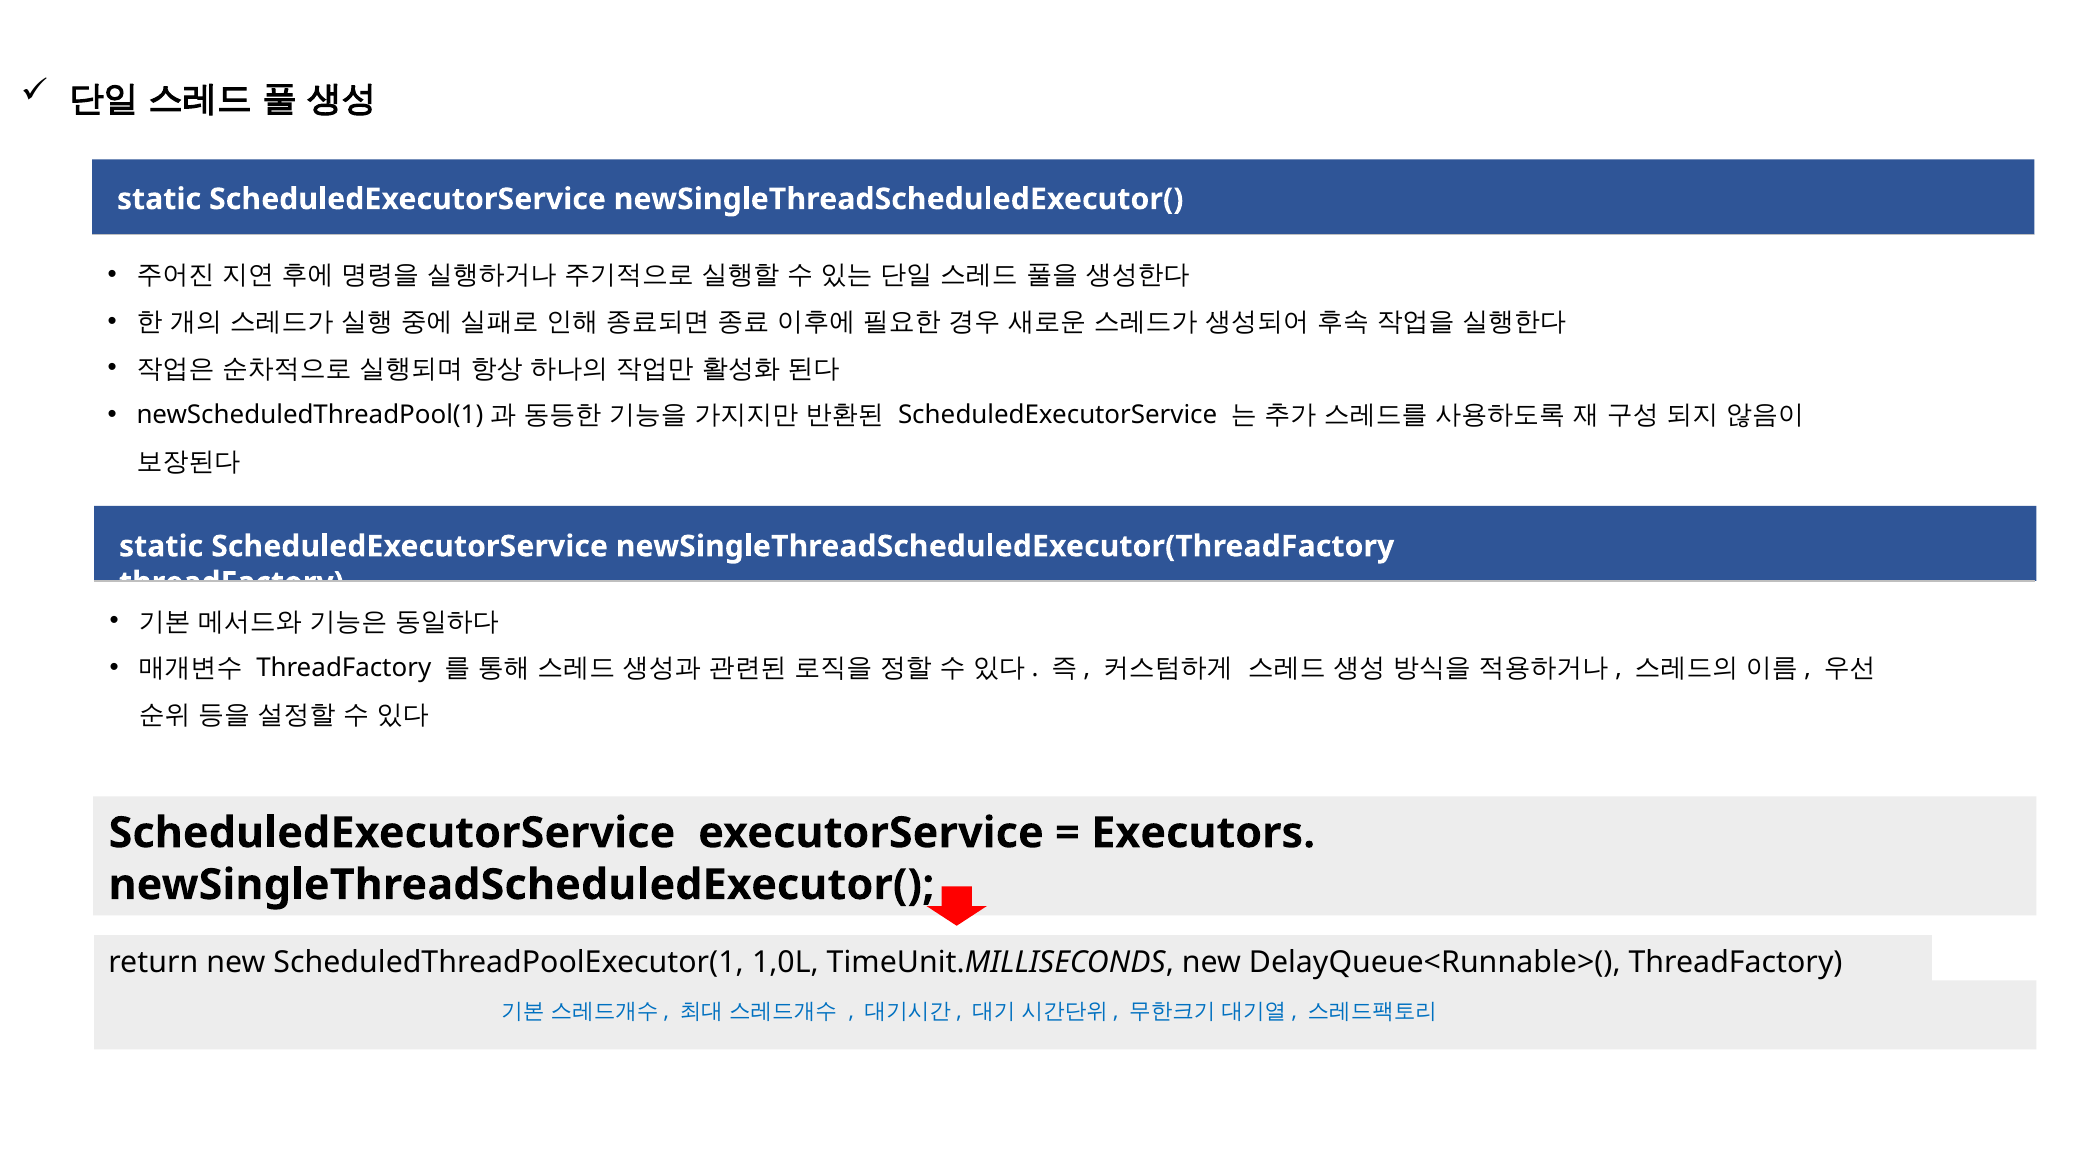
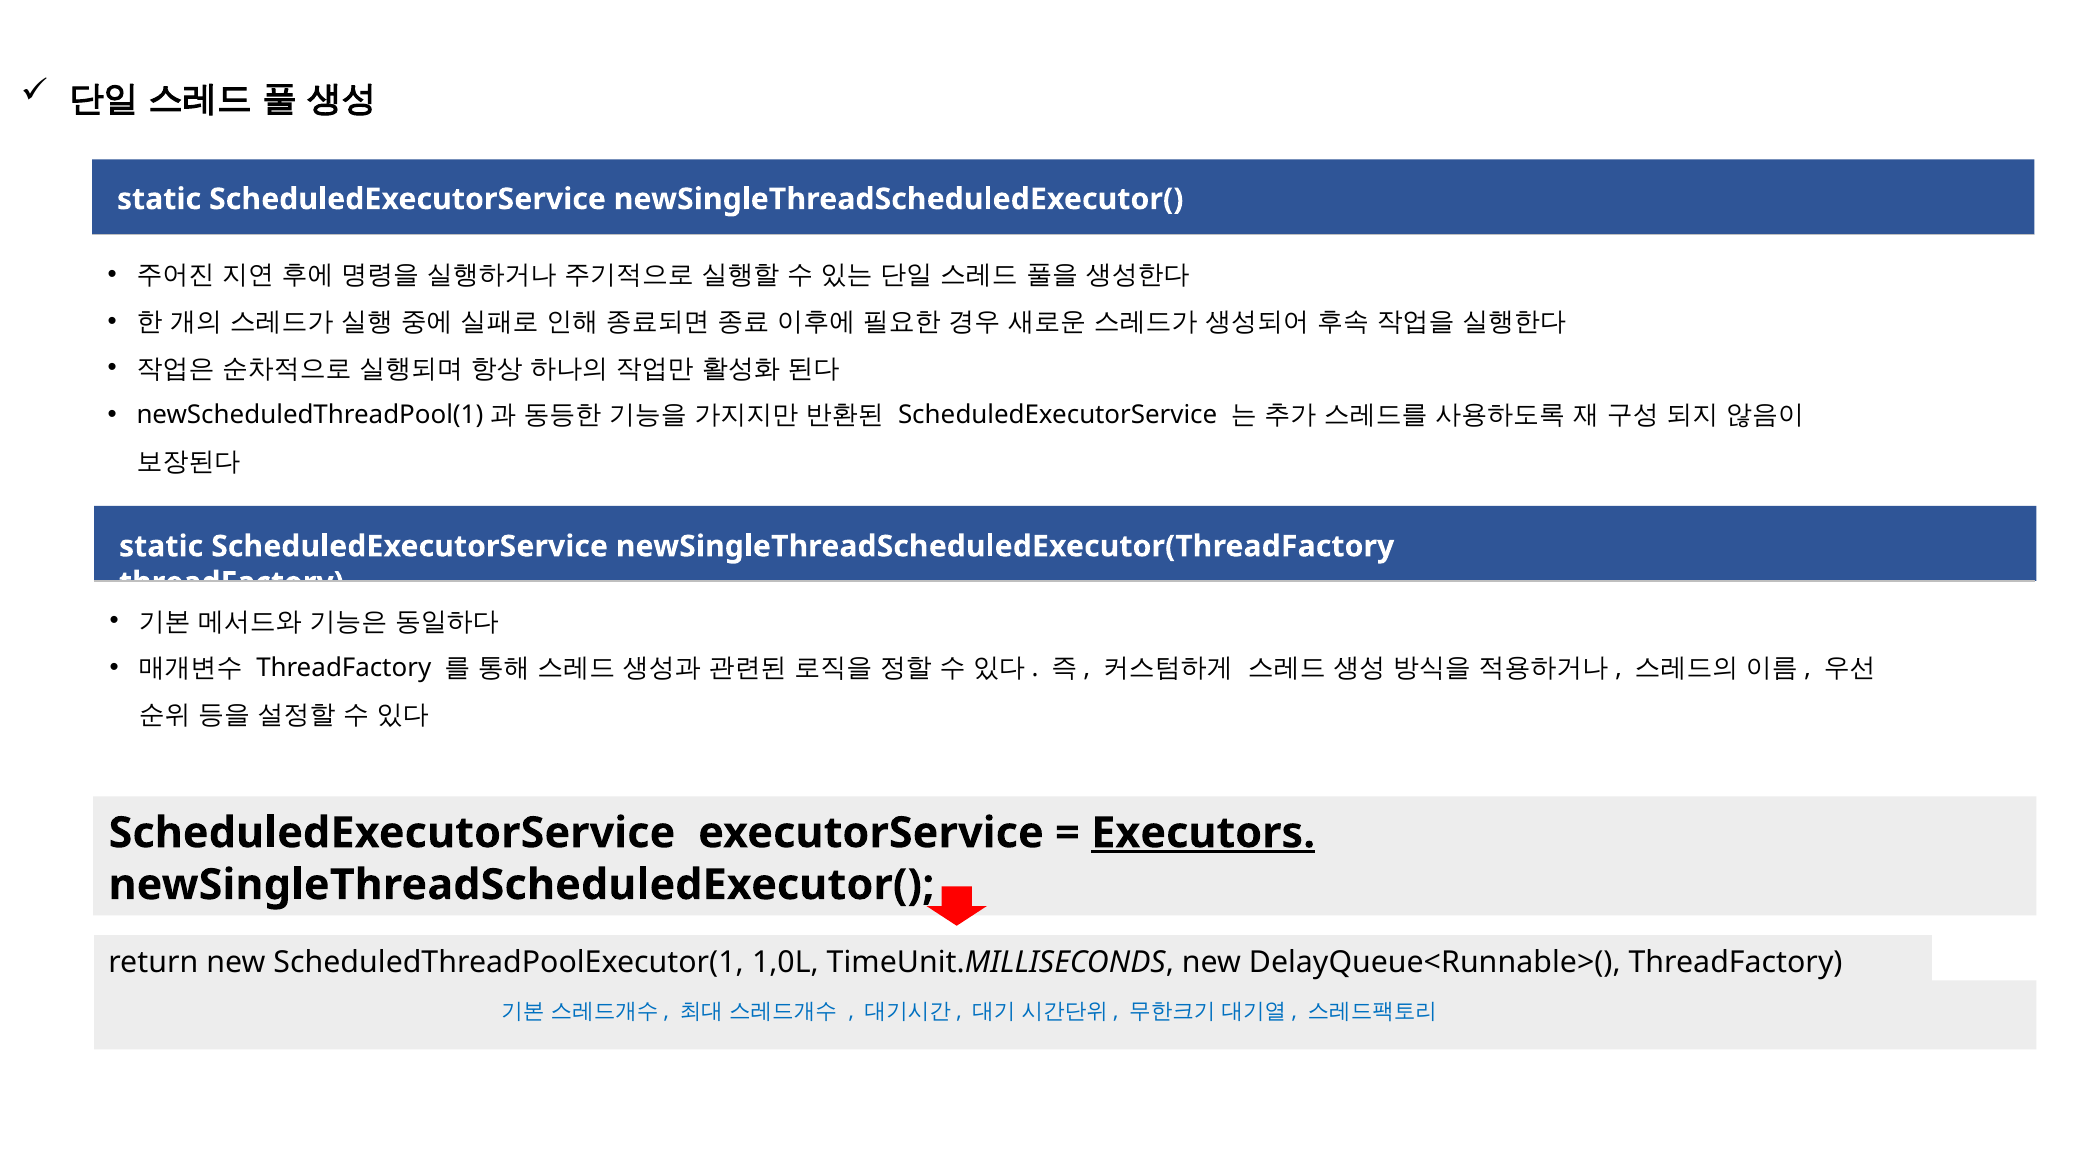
Executors underline: none -> present (1203, 833)
